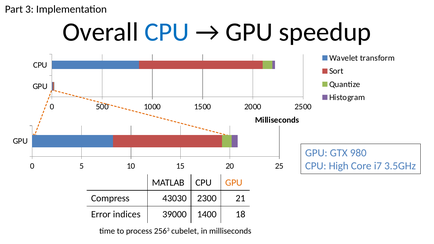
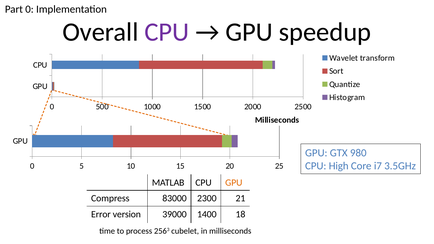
Part 3: 3 -> 0 (30, 9)
CPU colour: blue -> purple (167, 32)
43030: 43030 -> 83000 (175, 199)
indices: indices -> version (127, 214)
